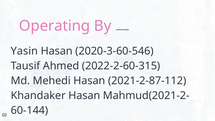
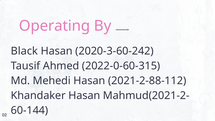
Yasin: Yasin -> Black (24, 51)
2020-3-60-546: 2020-3-60-546 -> 2020-3-60-242 (114, 51)
2022-2-60-315: 2022-2-60-315 -> 2022-0-60-315 (121, 66)
2021-2-87-112: 2021-2-87-112 -> 2021-2-88-112 (147, 81)
